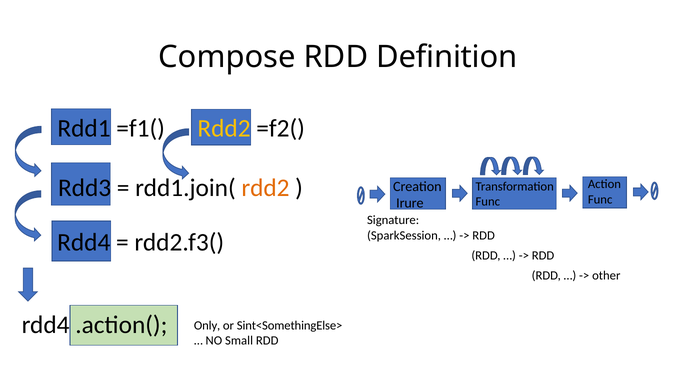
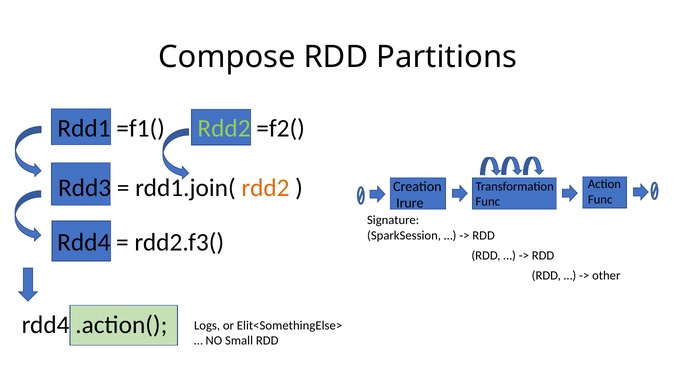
Definition: Definition -> Partitions (447, 57)
Rdd2 colour: yellow -> light green (224, 129)
Only: Only -> Logs (207, 326)
Sint<SomethingElse>: Sint<SomethingElse> -> Elit<SomethingElse> (290, 326)
